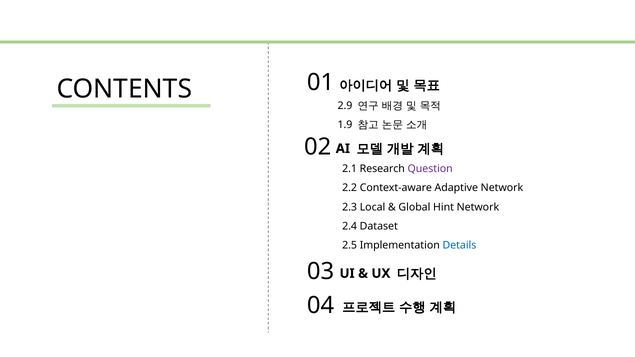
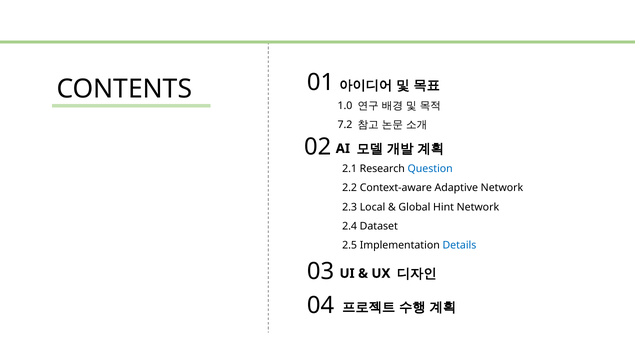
2.9: 2.9 -> 1.0 (345, 106)
1.9: 1.9 -> 7.2 (345, 125)
Question colour: purple -> blue (430, 169)
